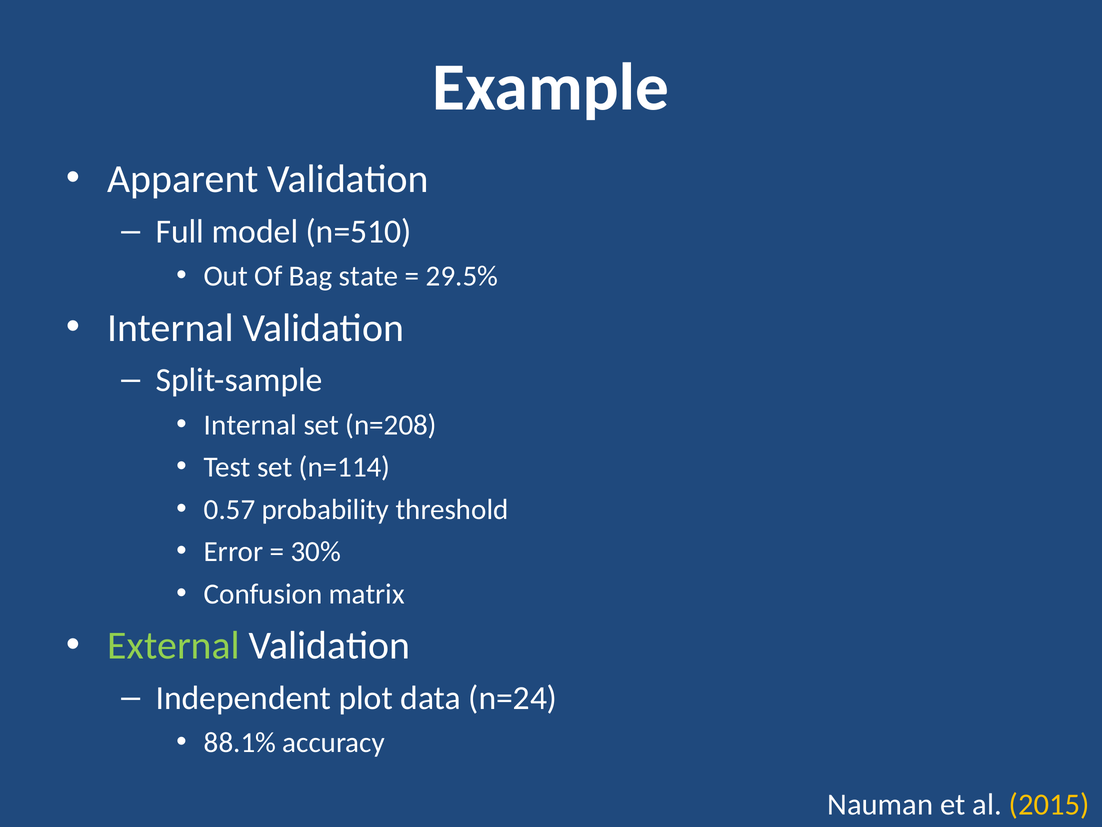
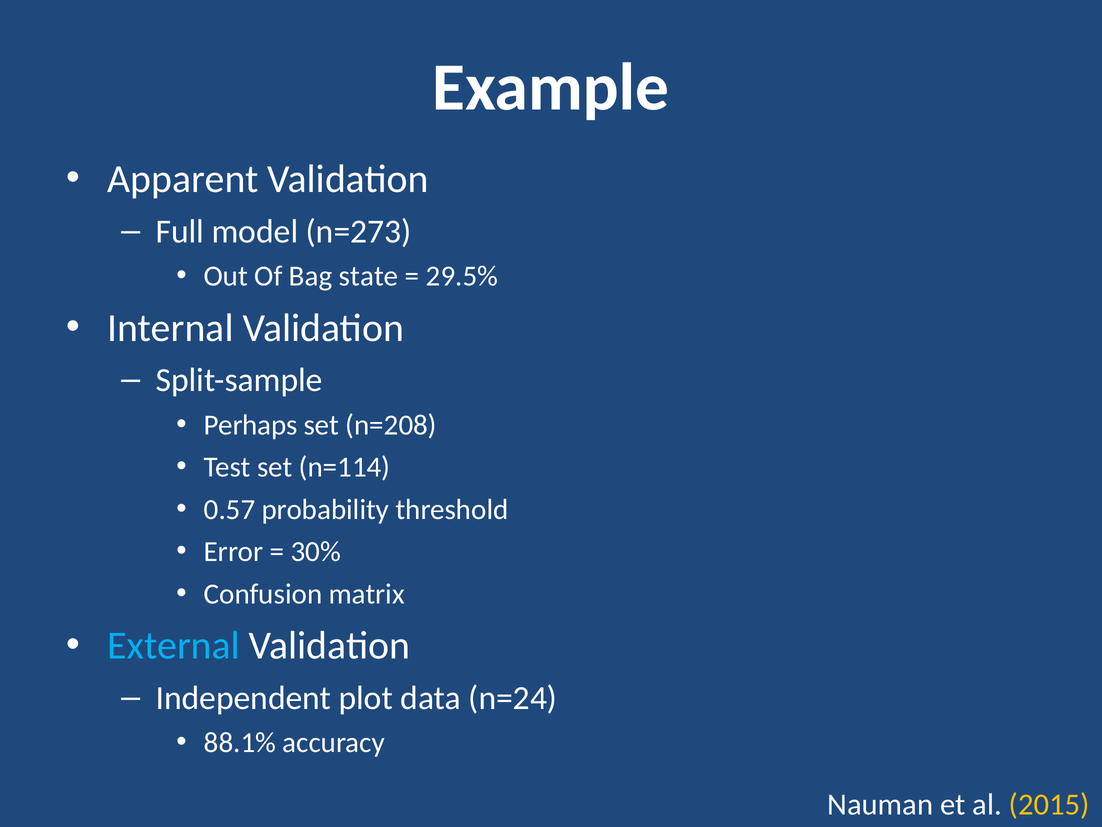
n=510: n=510 -> n=273 (359, 231)
Internal: Internal -> Perhaps (251, 425)
External colour: light green -> light blue (174, 645)
